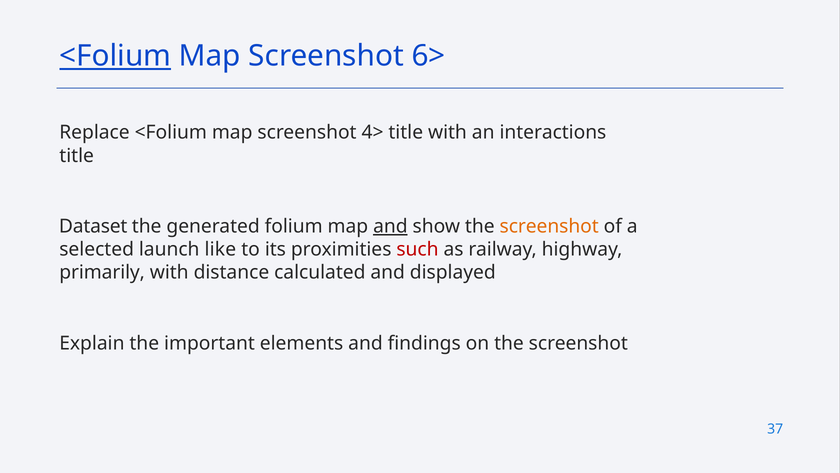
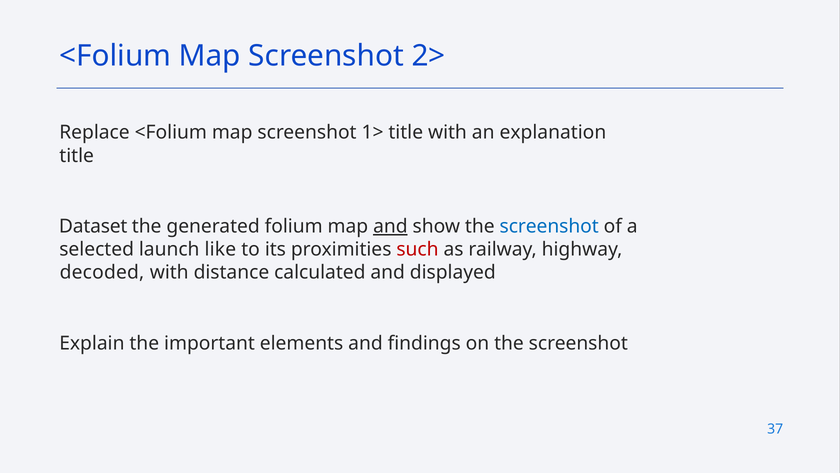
<Folium underline: present -> none (115, 56)
6>: 6> -> 2> (429, 56)
4>: 4> -> 1> (373, 132)
interactions: interactions -> explanation (553, 132)
screenshot colour: orange -> blue (549, 226)
primarily: primarily -> decoded (102, 272)
